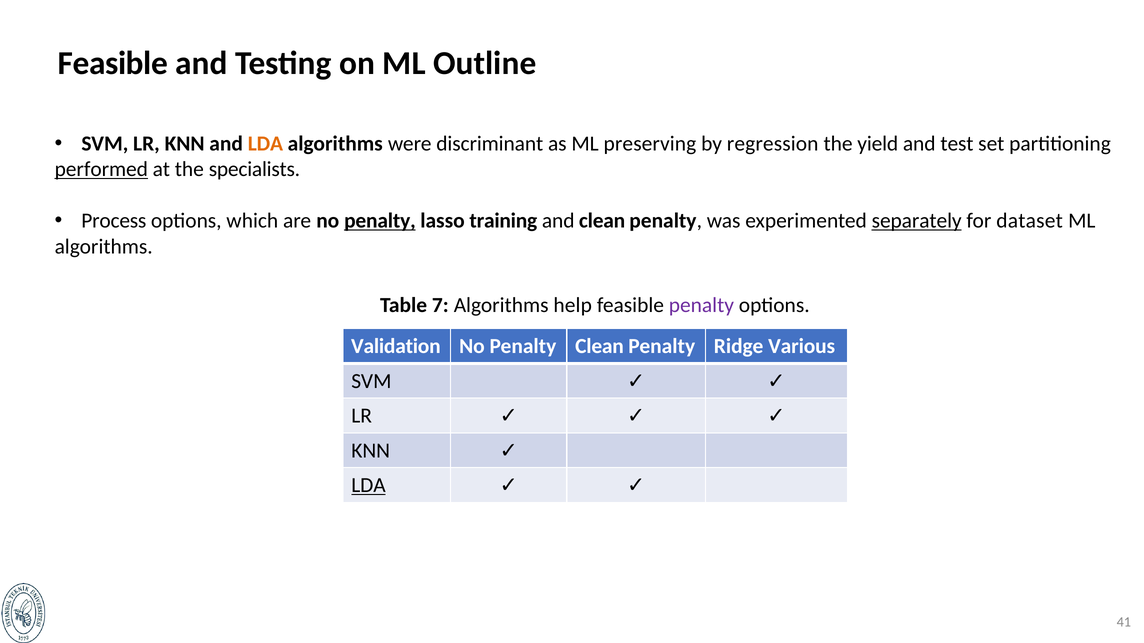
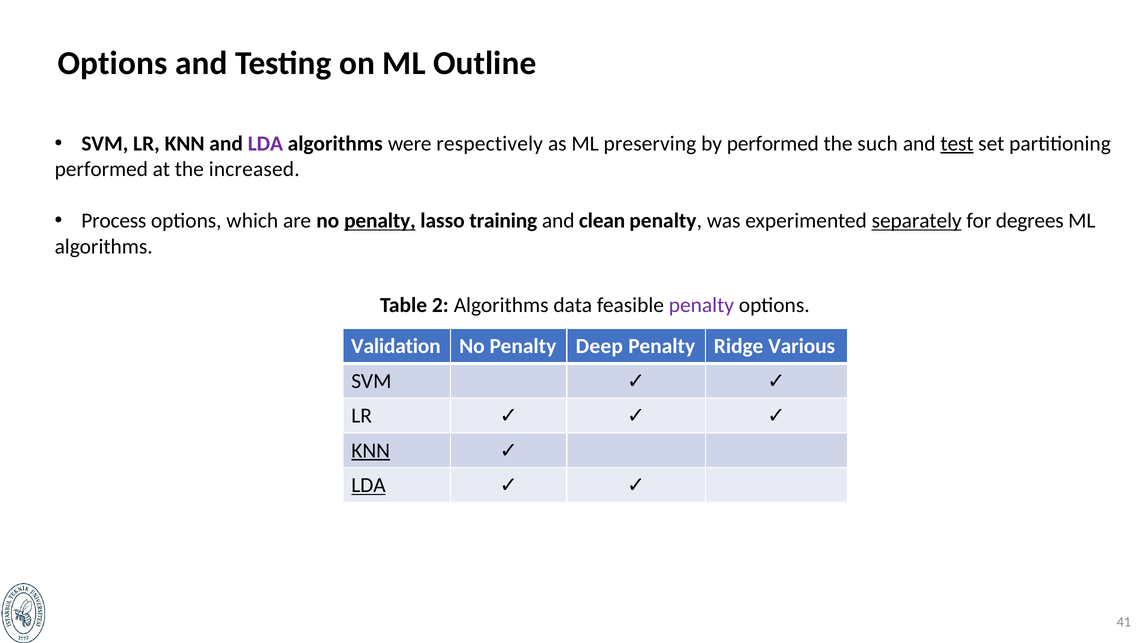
Feasible: Feasible -> Options (113, 63)
LDA colour: orange -> purple (265, 144)
discriminant: discriminant -> respectively (490, 144)
by regression: regression -> performed (773, 144)
yield: yield -> such (878, 144)
test underline: none -> present (957, 144)
performed underline: present -> none (101, 169)
specialists: specialists -> increased (254, 169)
dataset: dataset -> degrees (1030, 221)
7: 7 -> 2 (440, 306)
help: help -> data (573, 306)
Penalty Clean: Clean -> Deep (599, 347)
KNN underline: none -> present (371, 451)
